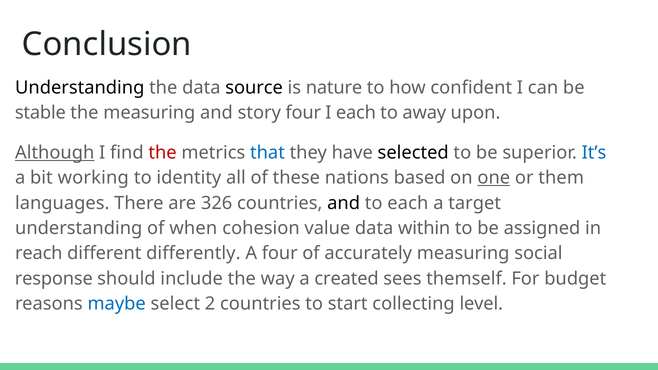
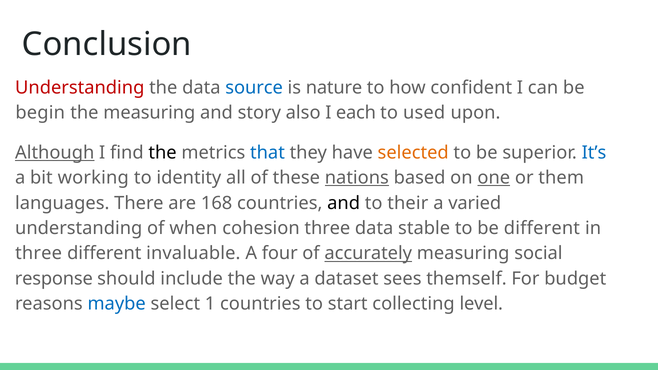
Understanding colour: black -> red (80, 88)
source colour: black -> blue (254, 88)
stable: stable -> begin (40, 113)
story four: four -> also (303, 113)
away: away -> used (424, 113)
the colour: red -> black (163, 153)
selected colour: black -> orange (413, 153)
nations underline: none -> present (357, 178)
326: 326 -> 168 (217, 203)
to each: each -> their (408, 203)
target: target -> varied (475, 203)
cohesion value: value -> three (327, 228)
within: within -> stable (424, 228)
be assigned: assigned -> different (542, 228)
reach: reach -> three (39, 254)
differently: differently -> invaluable (193, 254)
accurately underline: none -> present (368, 254)
created: created -> dataset (347, 279)
2: 2 -> 1 (210, 304)
